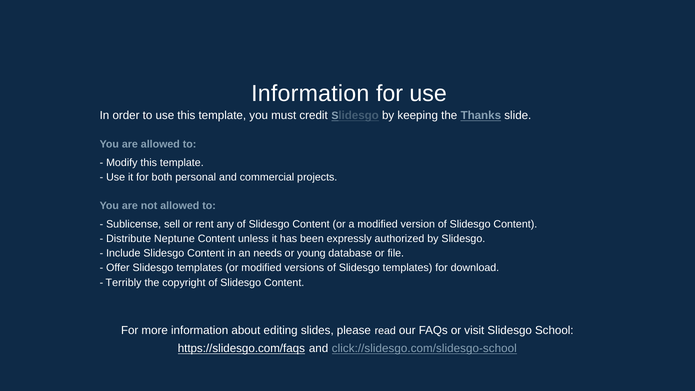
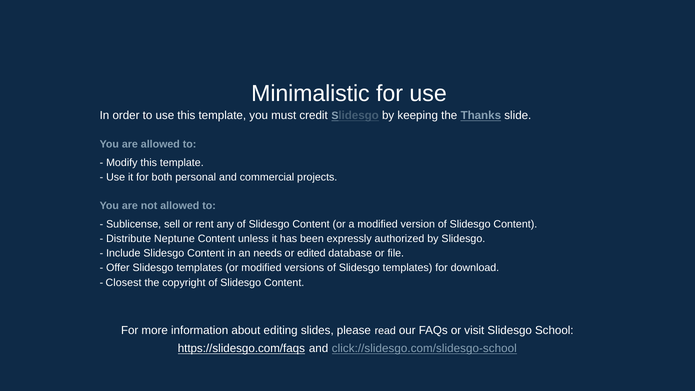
Information: Information -> Minimalistic (310, 93)
young: young -> edited (311, 253)
Terribly: Terribly -> Closest (124, 283)
